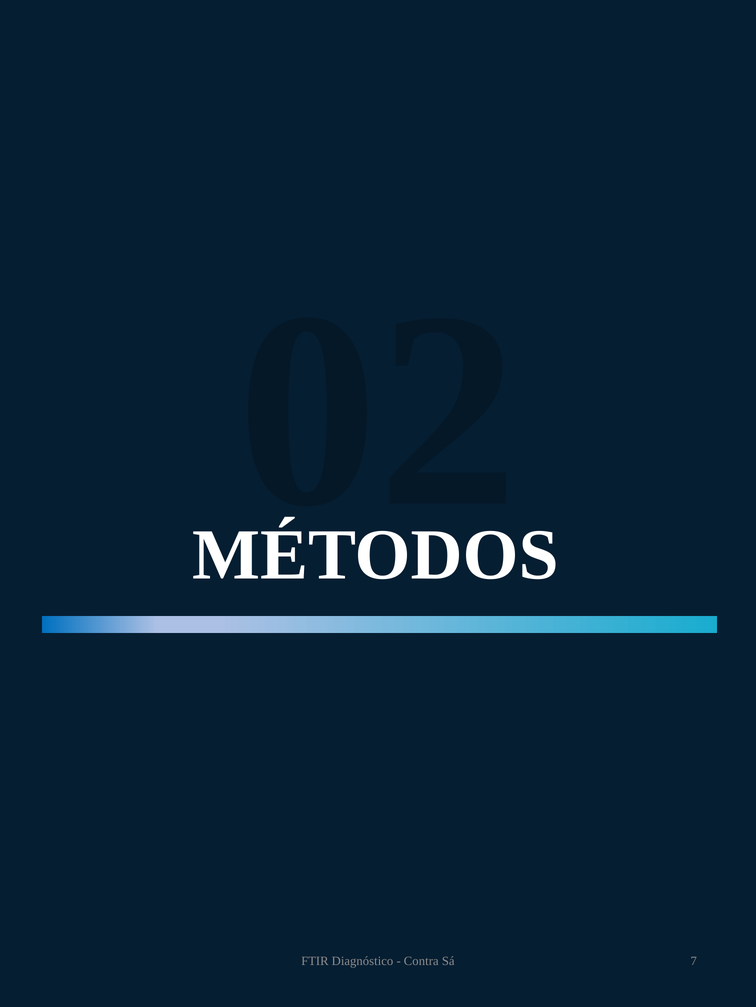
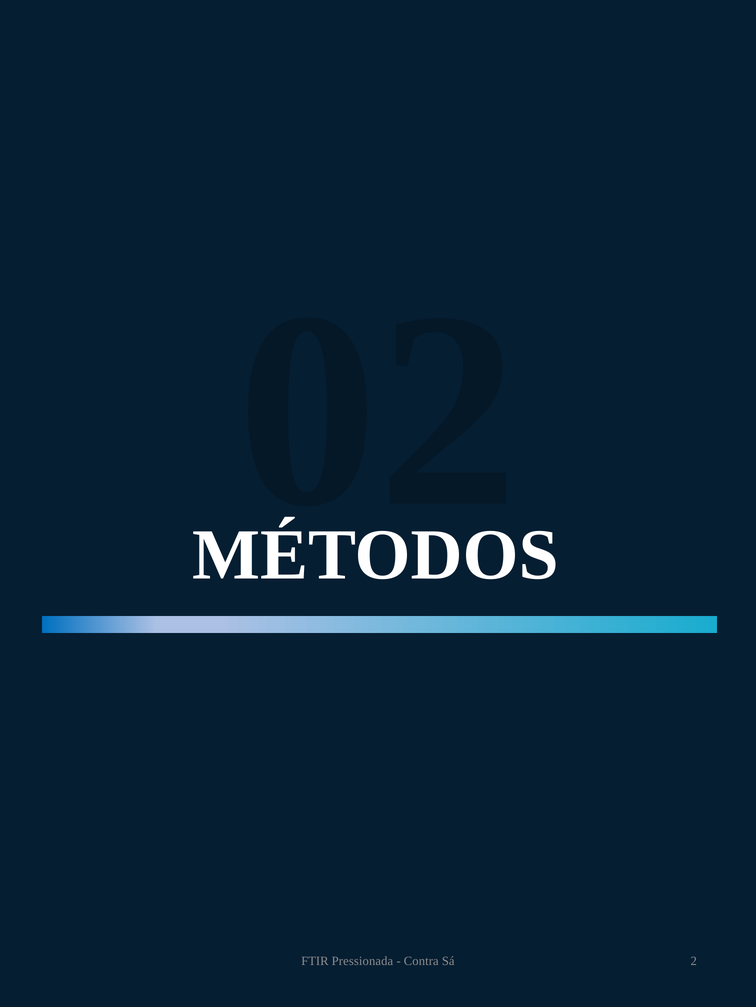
Diagnóstico: Diagnóstico -> Pressionada (362, 962)
7: 7 -> 2 (694, 962)
